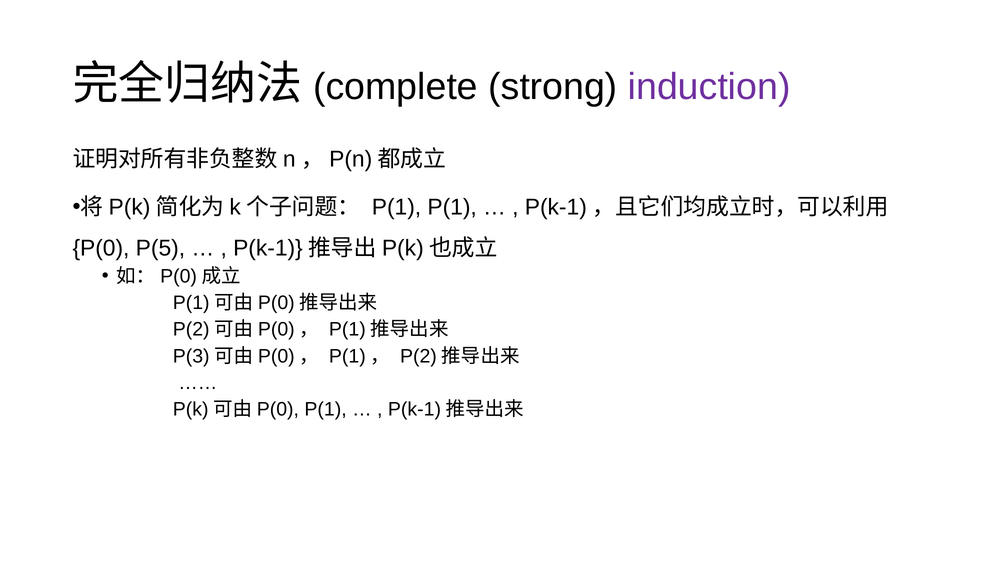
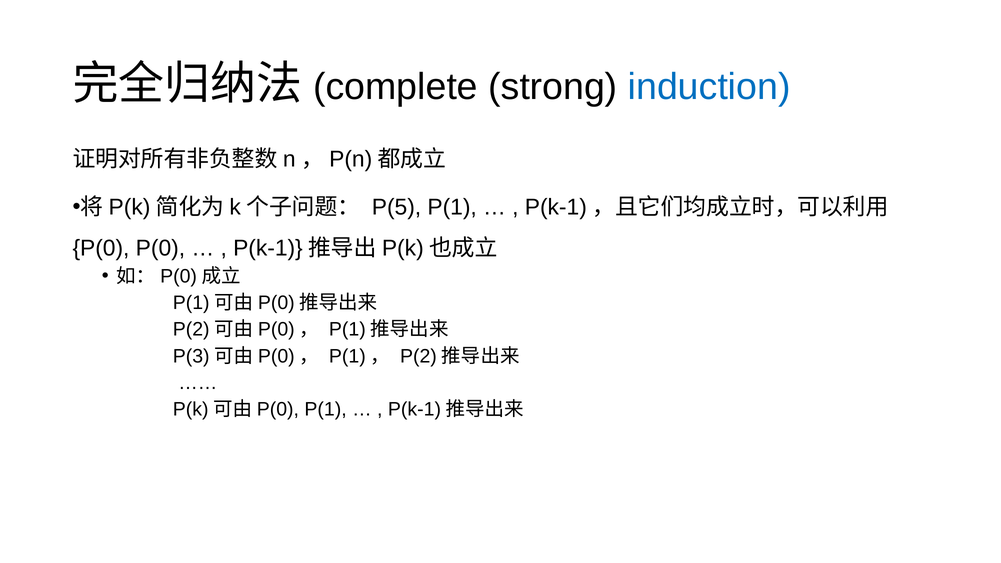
induction colour: purple -> blue (709, 87)
P(1: P(1 -> P(5 (397, 207)
P(0 P(5: P(5 -> P(0 (160, 248)
